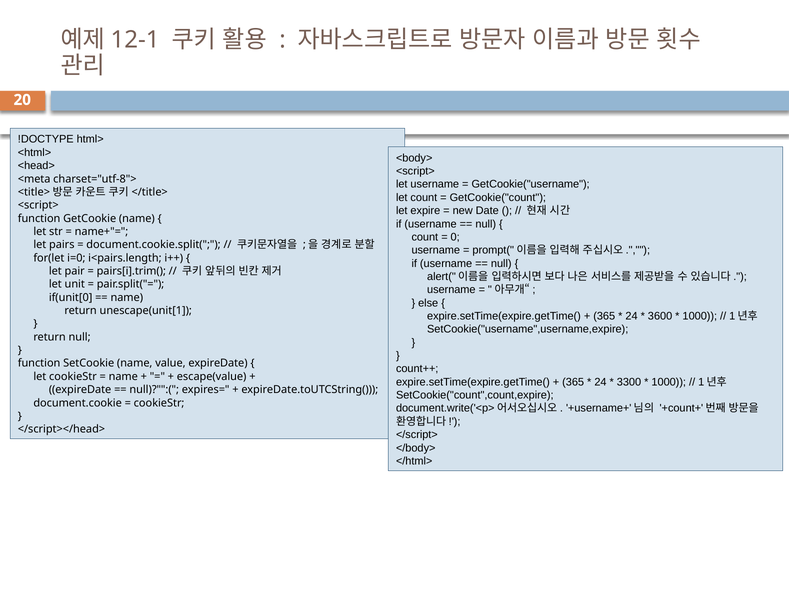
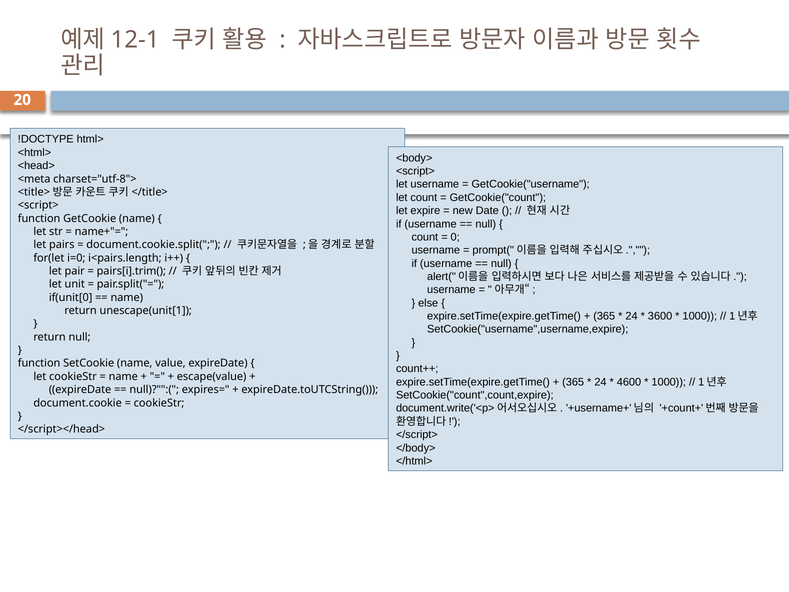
3300: 3300 -> 4600 (629, 382)
